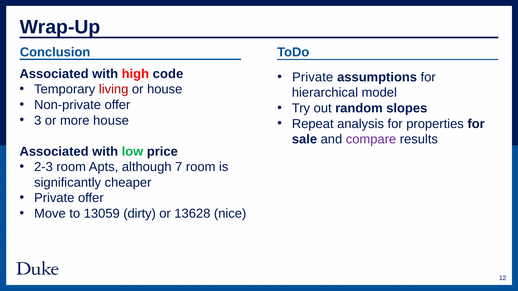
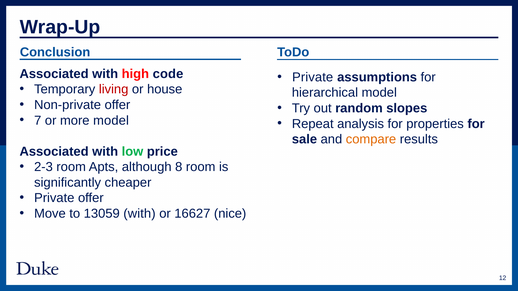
3: 3 -> 7 (38, 121)
more house: house -> model (111, 121)
compare colour: purple -> orange (371, 139)
7: 7 -> 8 (179, 167)
13059 dirty: dirty -> with (139, 214)
13628: 13628 -> 16627 (192, 214)
